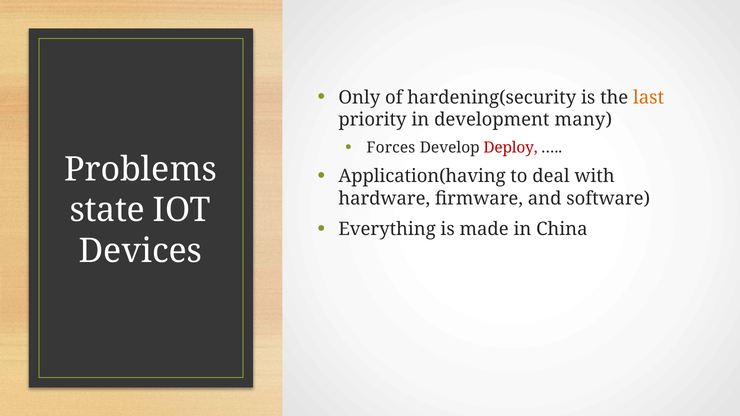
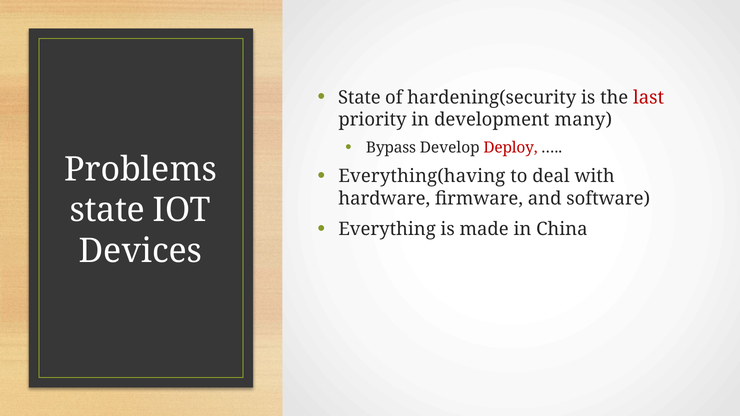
Only: Only -> State (359, 97)
last colour: orange -> red (649, 97)
Forces: Forces -> Bypass (391, 148)
Application(having: Application(having -> Everything(having (422, 176)
